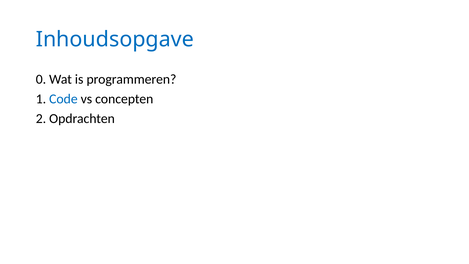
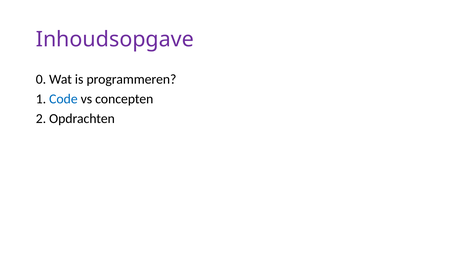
Inhoudsopgave colour: blue -> purple (115, 39)
